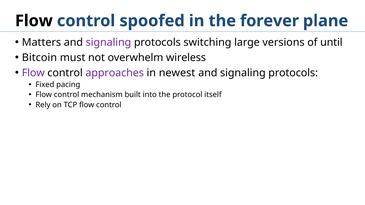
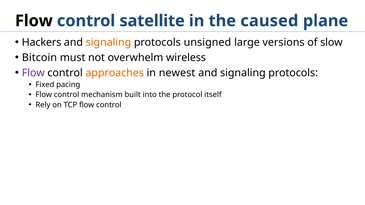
spoofed: spoofed -> satellite (152, 21)
forever: forever -> caused (269, 21)
Matters: Matters -> Hackers (42, 42)
signaling colour: purple -> orange (108, 42)
switching: switching -> unsigned (207, 42)
until: until -> slow (331, 42)
approaches colour: purple -> orange (115, 73)
